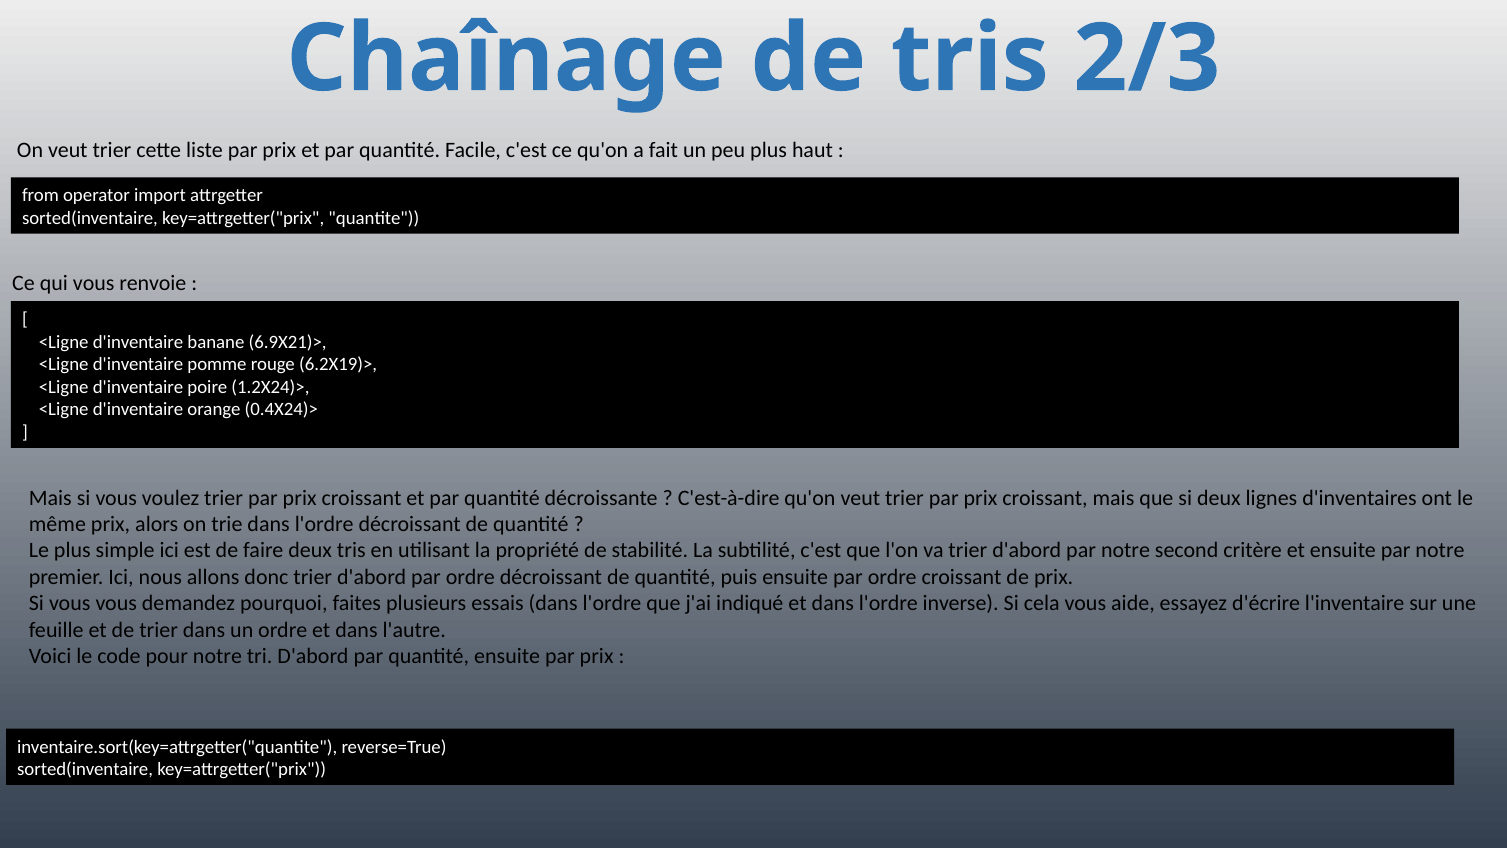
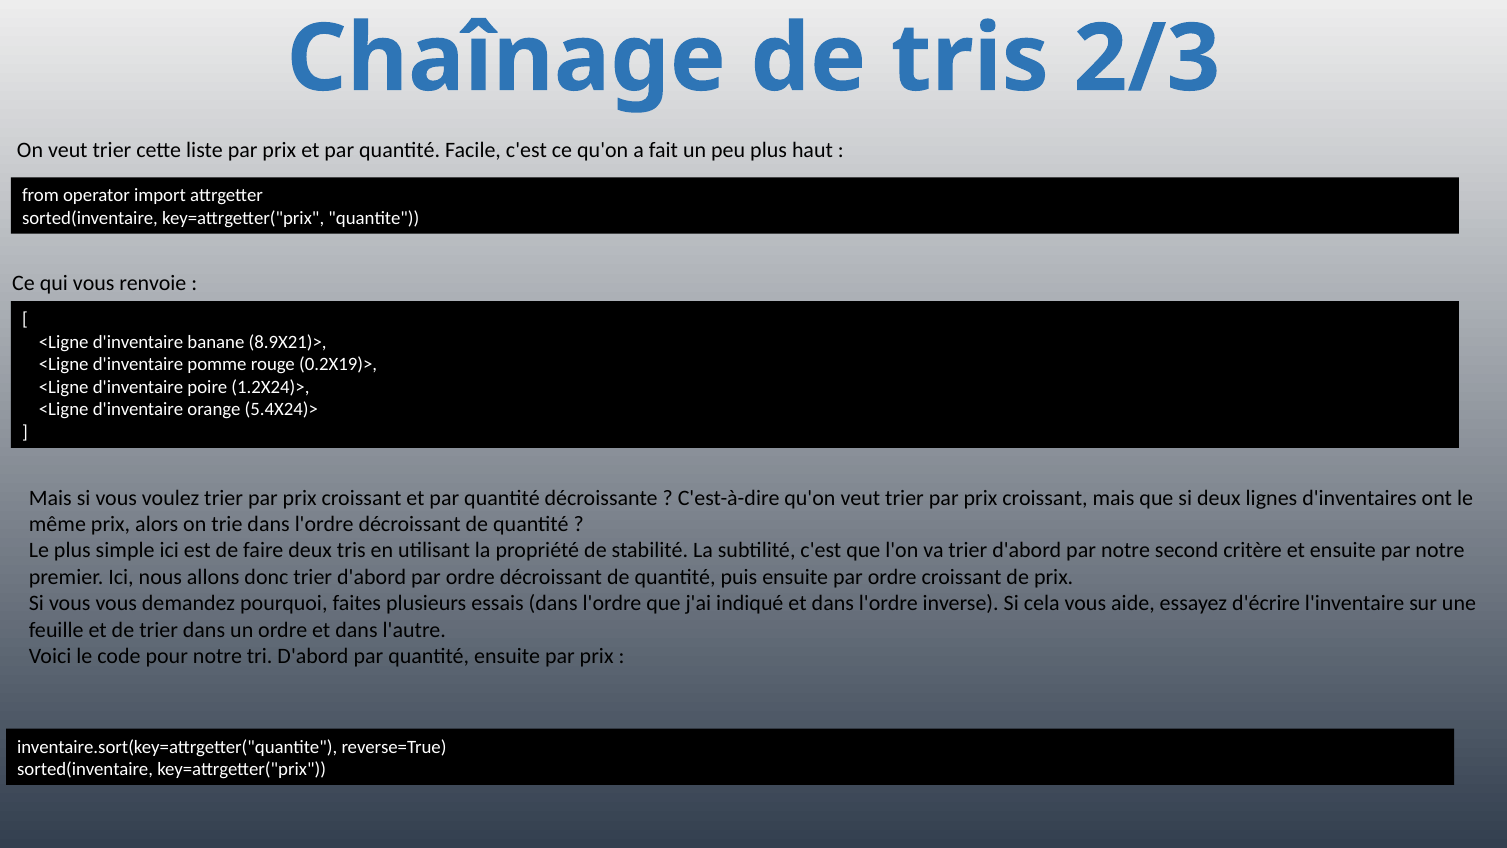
6.9X21)>: 6.9X21)> -> 8.9X21)> (288, 342)
6.2X19)>: 6.2X19)> -> 0.2X19)> (338, 364)
0.4X24)>: 0.4X24)> -> 5.4X24)> (281, 410)
